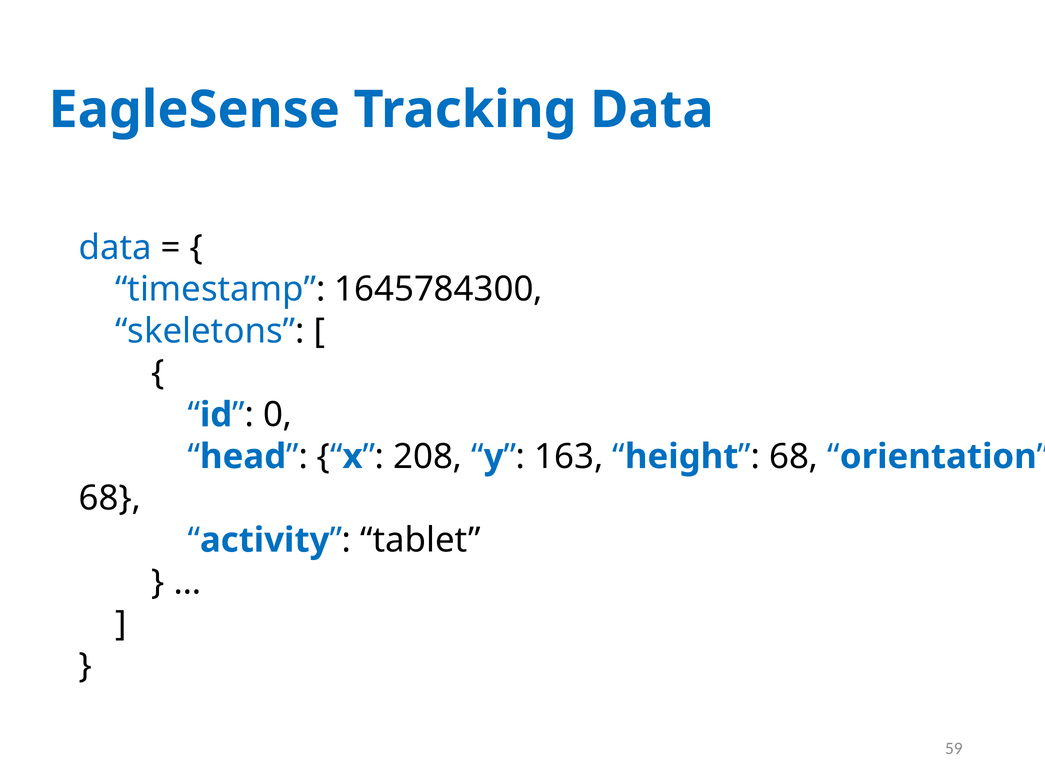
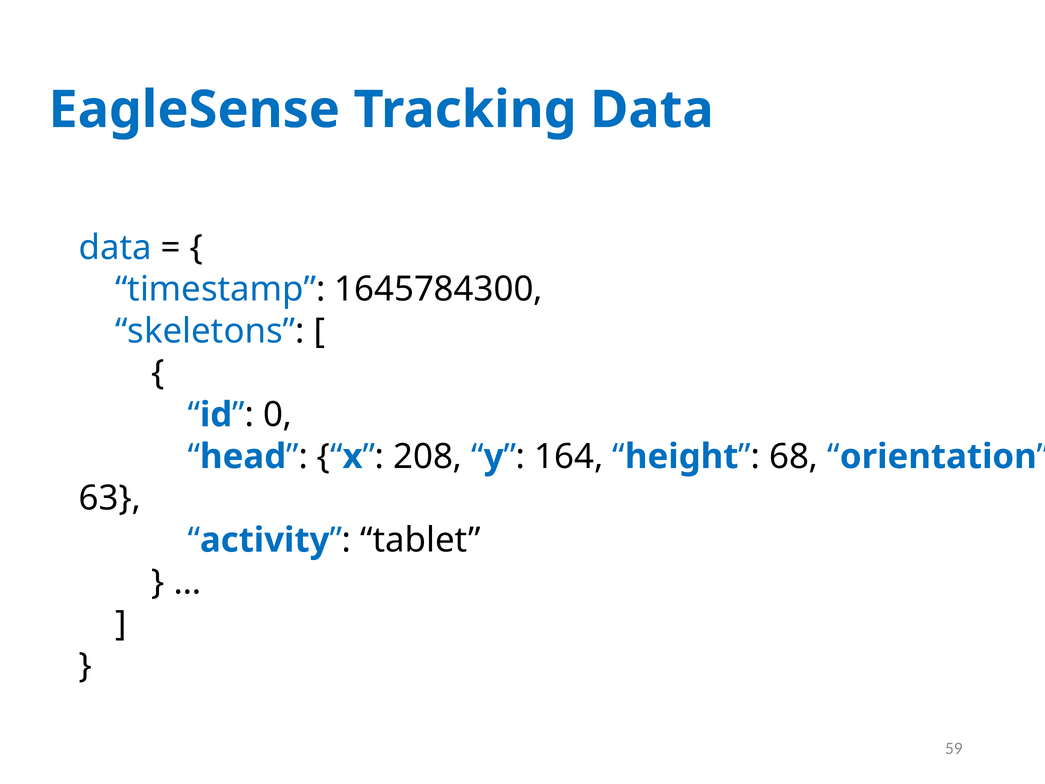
163: 163 -> 164 (569, 456)
68: 68 -> 63 (110, 498)
